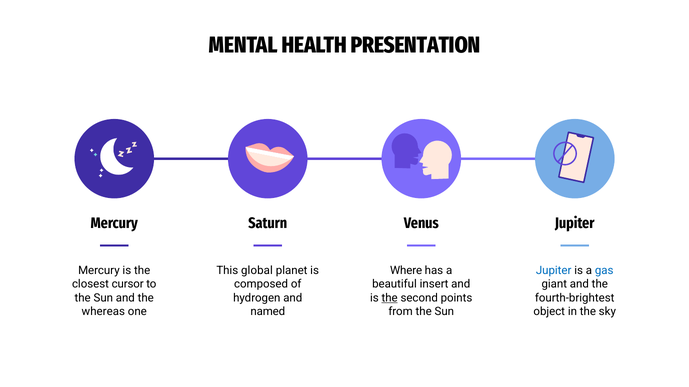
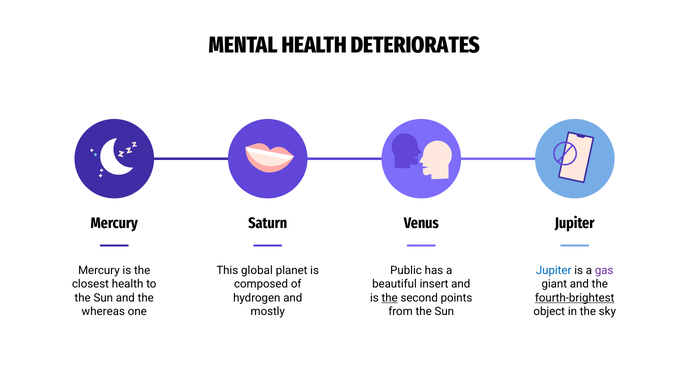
PRESENTATION: PRESENTATION -> DETERIORATES (415, 45)
Where: Where -> Public (406, 271)
gas colour: blue -> purple (604, 271)
closest cursor: cursor -> health (128, 284)
fourth-brightest underline: none -> present (575, 298)
named: named -> mostly (268, 312)
